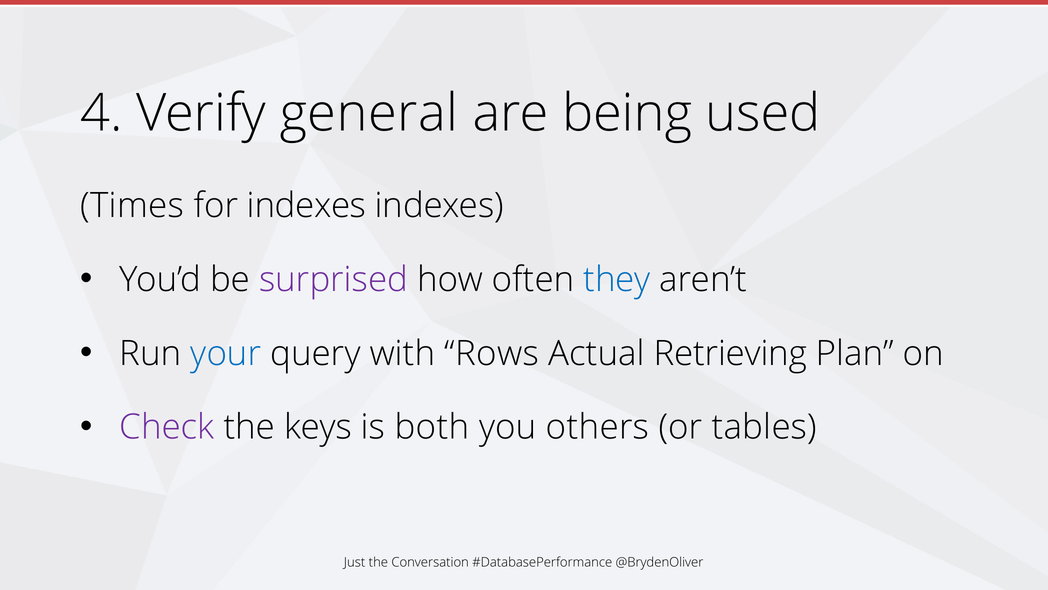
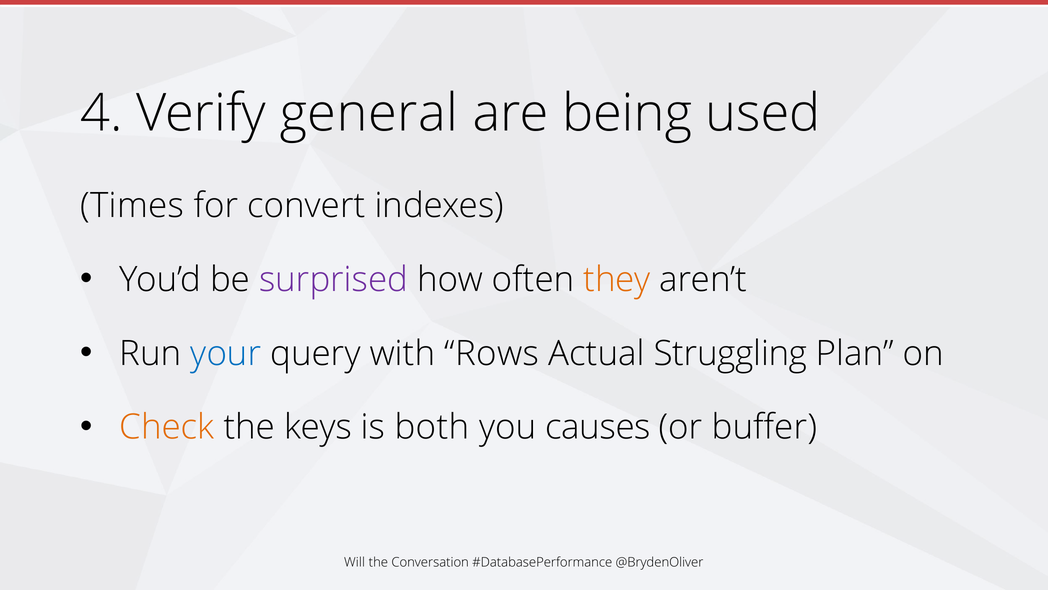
for indexes: indexes -> convert (306, 206)
they colour: blue -> orange (617, 279)
Retrieving: Retrieving -> Struggling (730, 353)
Check colour: purple -> orange (167, 427)
others: others -> causes (598, 427)
tables: tables -> buffer (764, 427)
Just: Just -> Will (355, 562)
